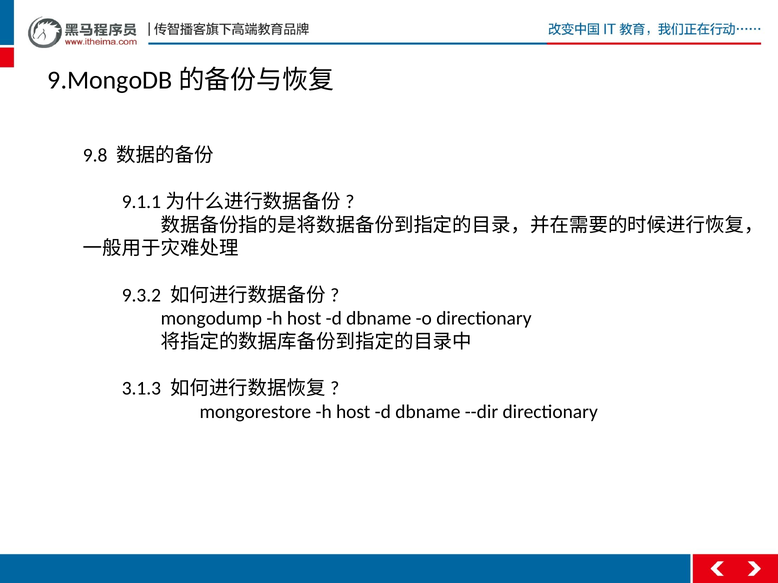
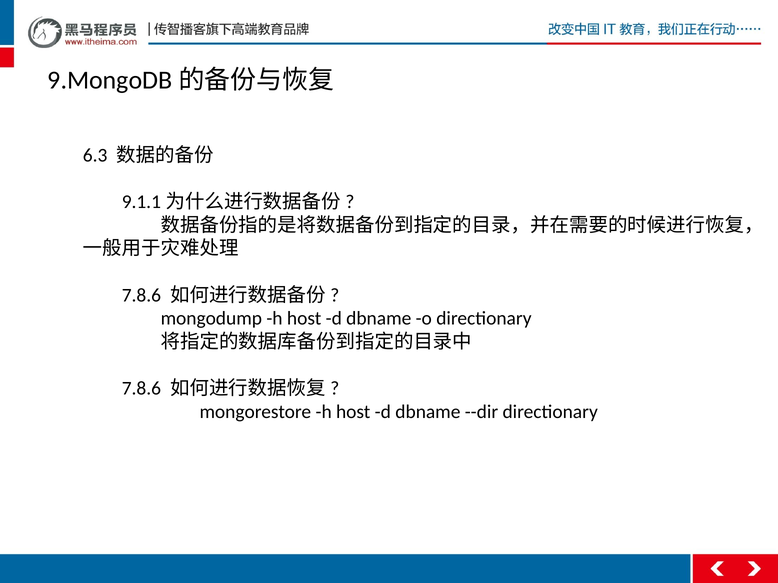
9.8: 9.8 -> 6.3 (95, 155)
9.3.2: 9.3.2 -> 7.8.6 (141, 295)
3.1.3: 3.1.3 -> 7.8.6 (141, 389)
